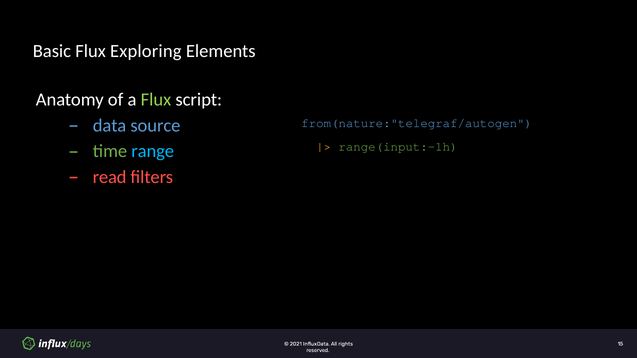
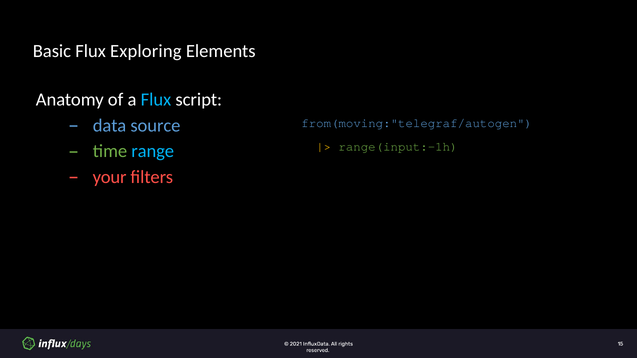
Flux colour: light green -> light blue (156, 100)
from(nature:"telegraf/autogen: from(nature:"telegraf/autogen -> from(moving:"telegraf/autogen (417, 123)
read: read -> your (110, 177)
